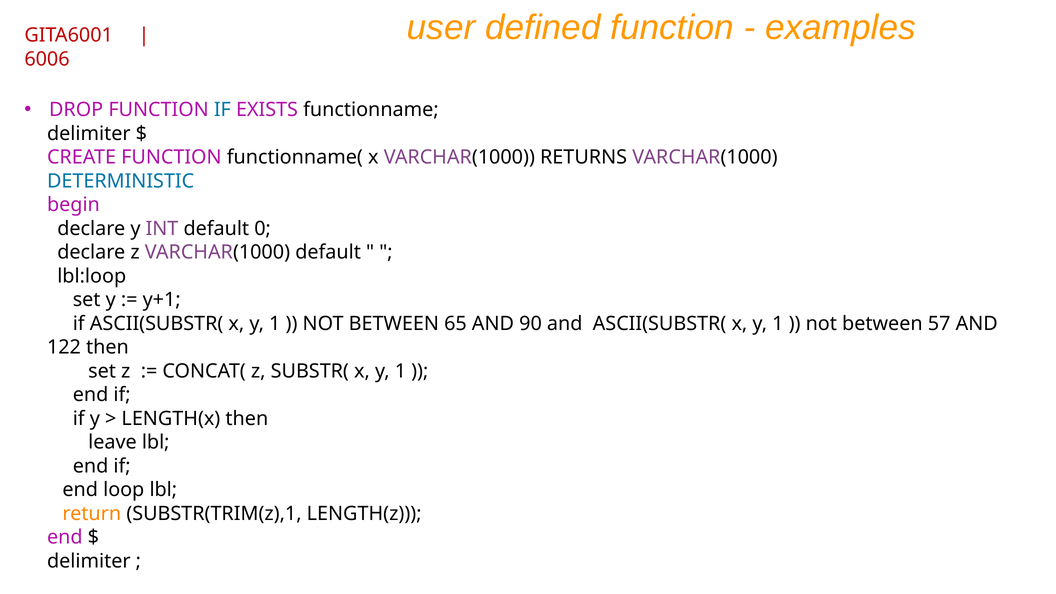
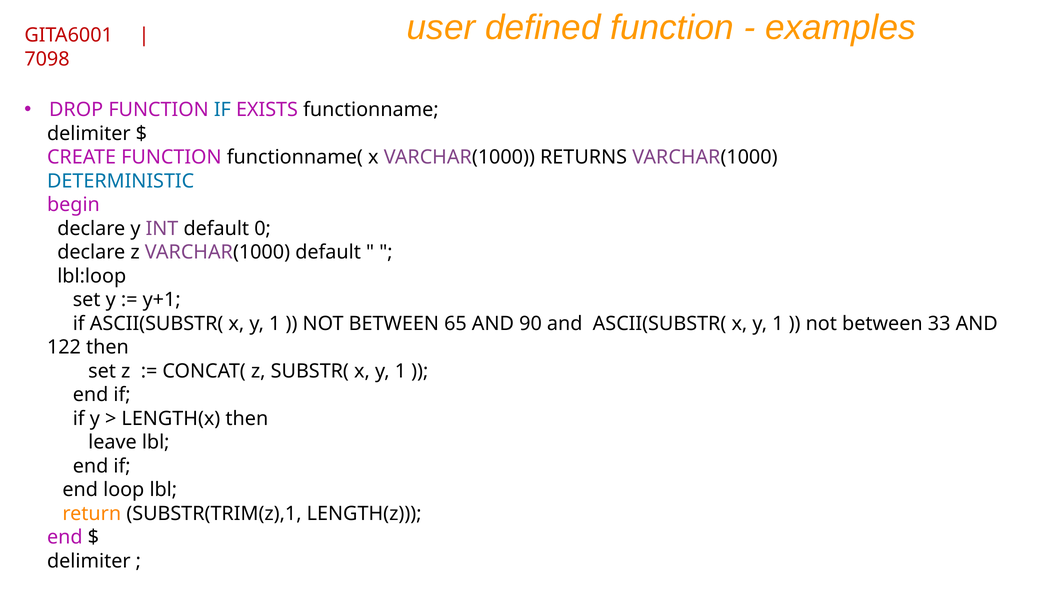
6006: 6006 -> 7098 (47, 59)
57: 57 -> 33 (939, 324)
